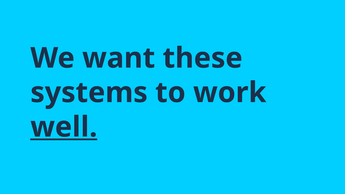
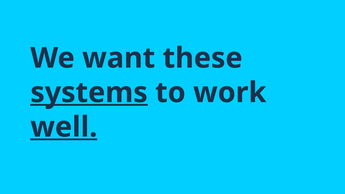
systems underline: none -> present (89, 93)
